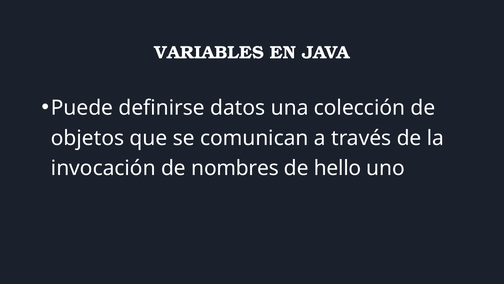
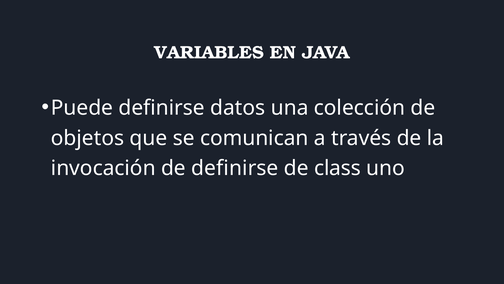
de nombres: nombres -> definirse (235, 168)
hello: hello -> class (338, 168)
